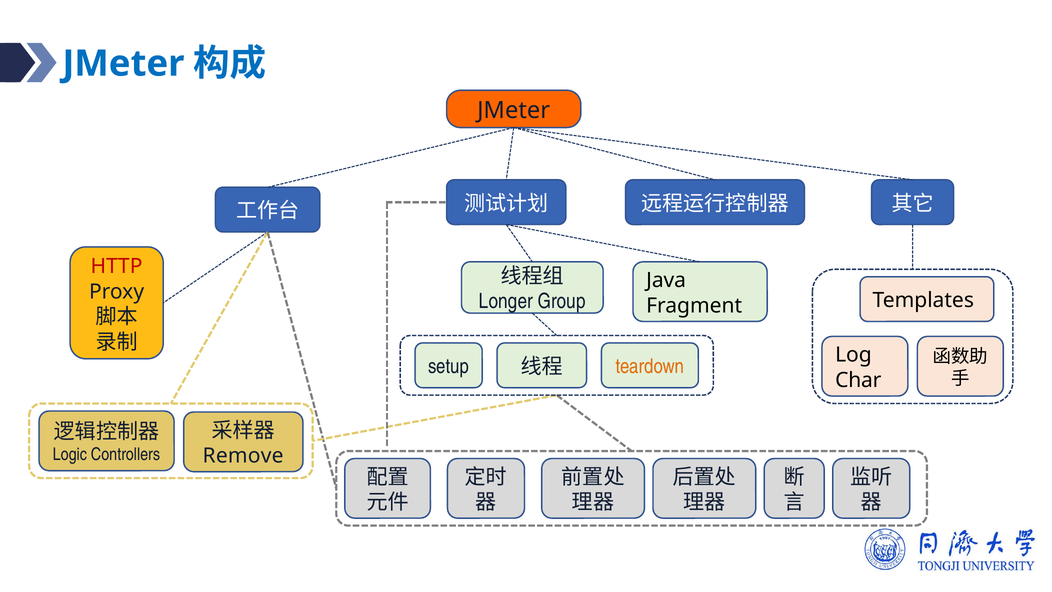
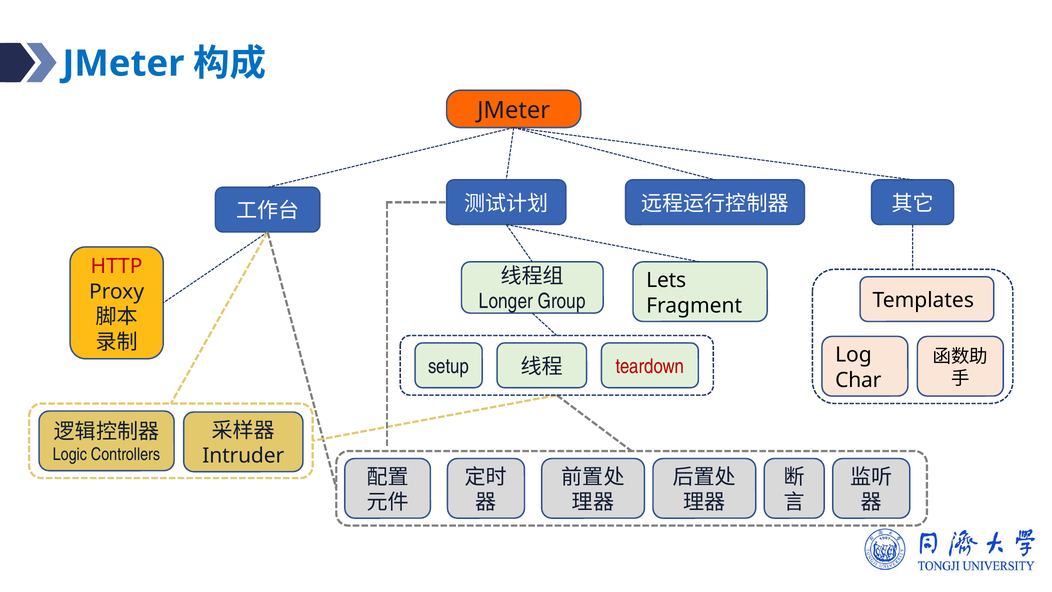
Java: Java -> Lets (666, 280)
teardown colour: orange -> red (650, 367)
Remove: Remove -> Intruder (243, 456)
